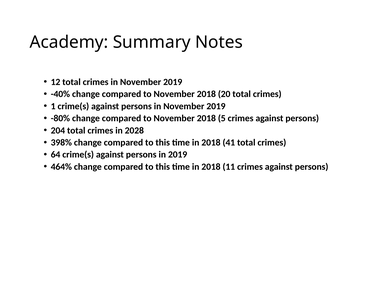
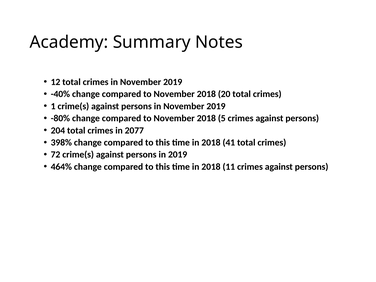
2028: 2028 -> 2077 (134, 130)
64: 64 -> 72 (56, 155)
